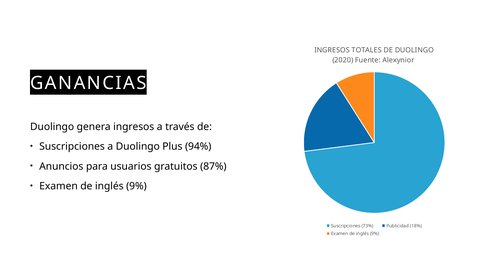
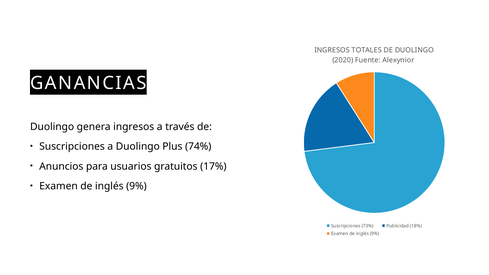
94%: 94% -> 74% (198, 147)
87%: 87% -> 17% (213, 166)
